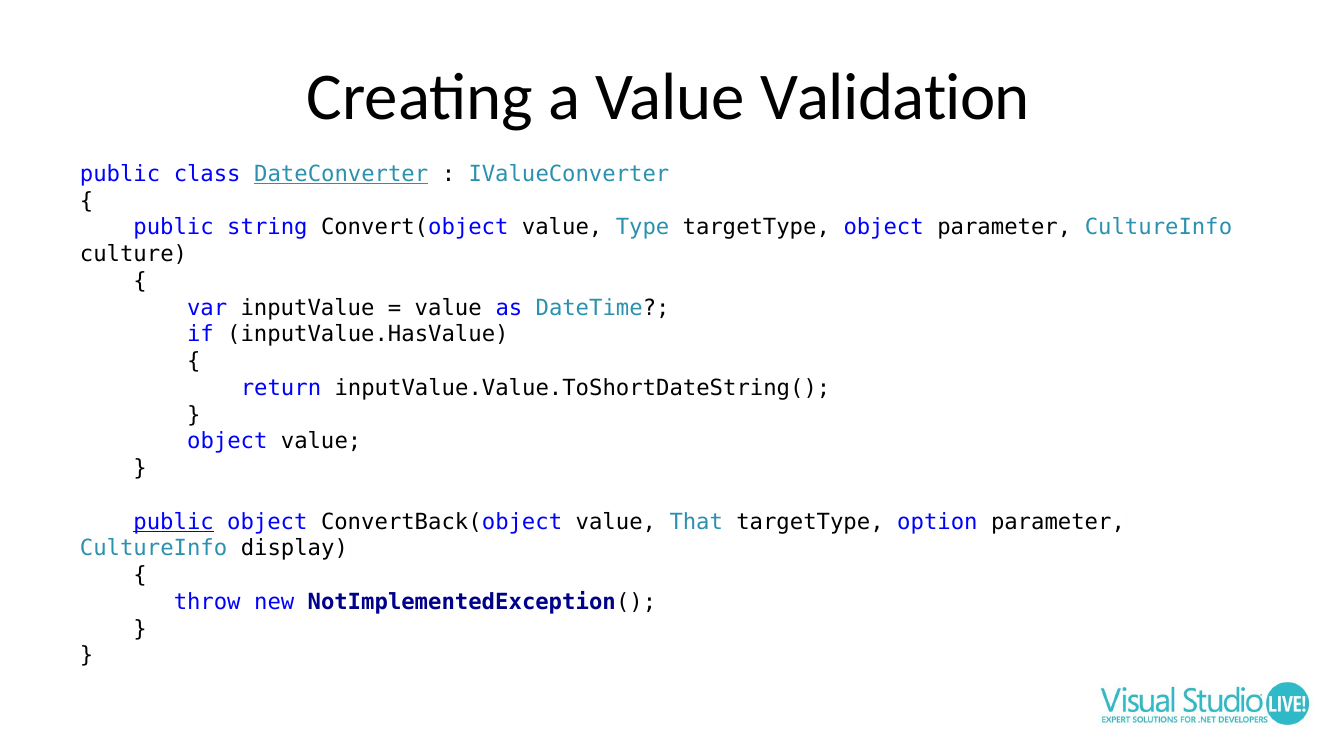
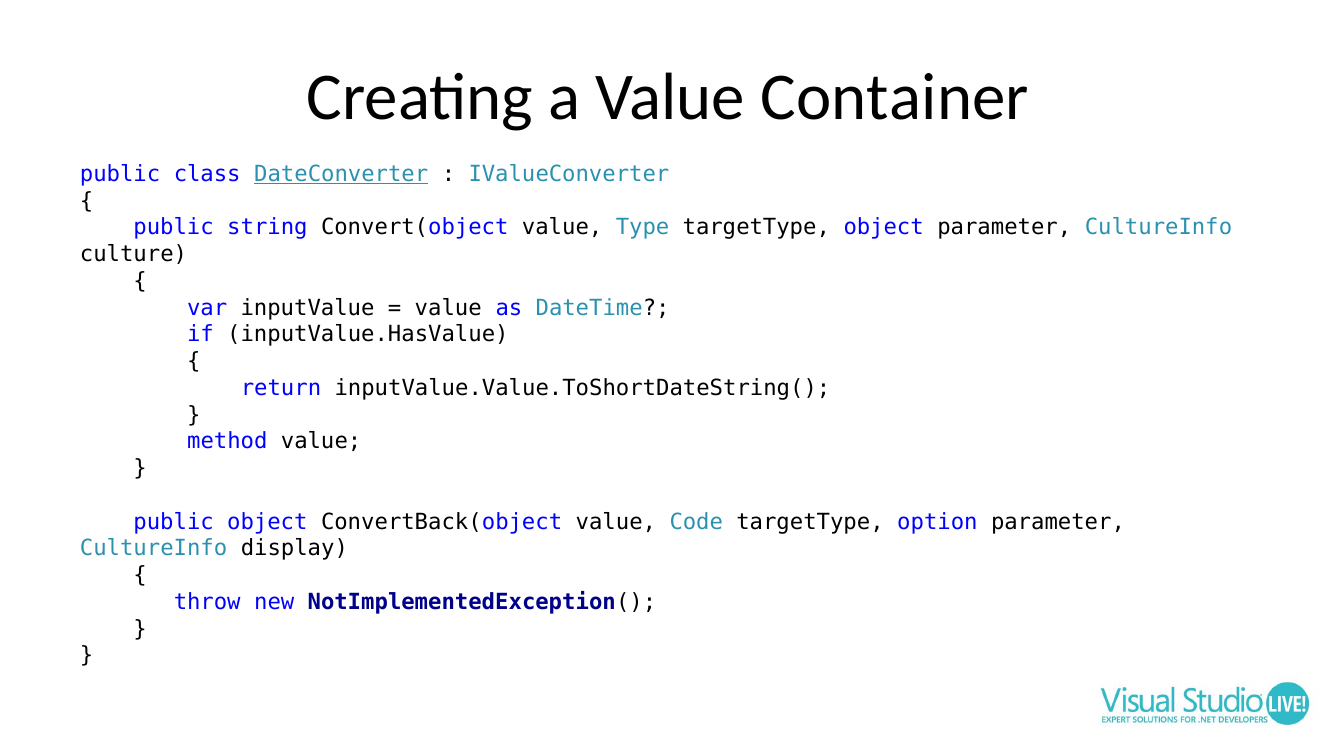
Validation: Validation -> Container (895, 97)
object: object -> method (227, 442)
public underline: present -> none (174, 522)
That: That -> Code (696, 522)
